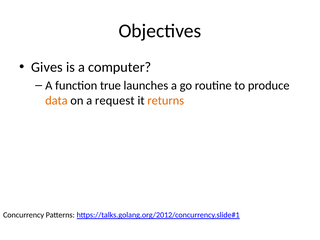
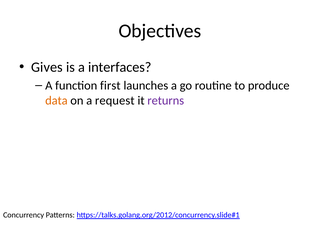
computer: computer -> interfaces (120, 67)
true: true -> first (110, 85)
returns colour: orange -> purple (166, 100)
